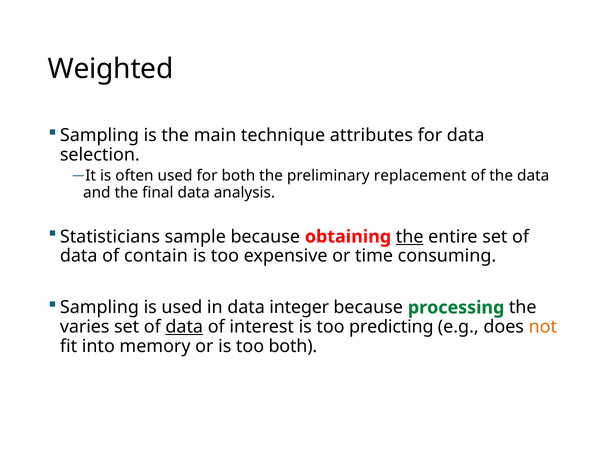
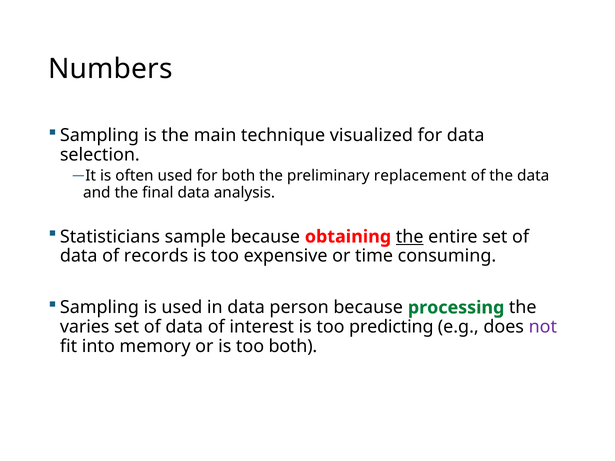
Weighted: Weighted -> Numbers (110, 69)
attributes: attributes -> visualized (371, 135)
contain: contain -> records (156, 256)
integer: integer -> person (299, 308)
data underline: present -> none (184, 327)
not colour: orange -> purple (543, 327)
